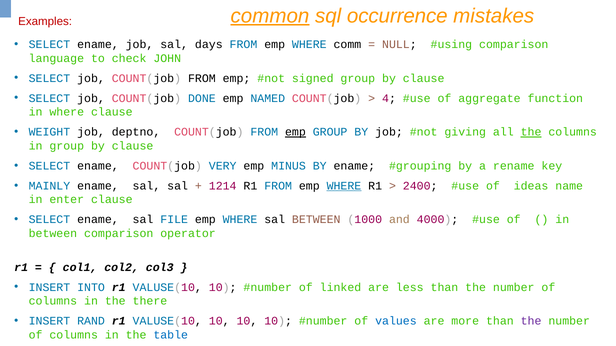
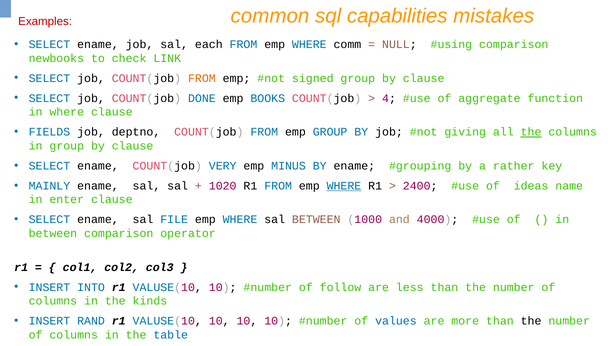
common underline: present -> none (270, 16)
occurrence: occurrence -> capabilities (397, 16)
days: days -> each (209, 44)
language: language -> newbooks (56, 58)
JOHN: JOHN -> LINK (167, 58)
FROM colour: black -> orange (202, 78)
NAMED: NAMED -> BOOKS (268, 98)
WEIGHT: WEIGHT -> FIELDS (49, 132)
emp underline: present -> none (295, 132)
rename: rename -> rather (514, 166)
1214: 1214 -> 1020 (223, 186)
linked: linked -> follow (340, 288)
there: there -> kinds (150, 302)
the colour: purple -> black (531, 322)
